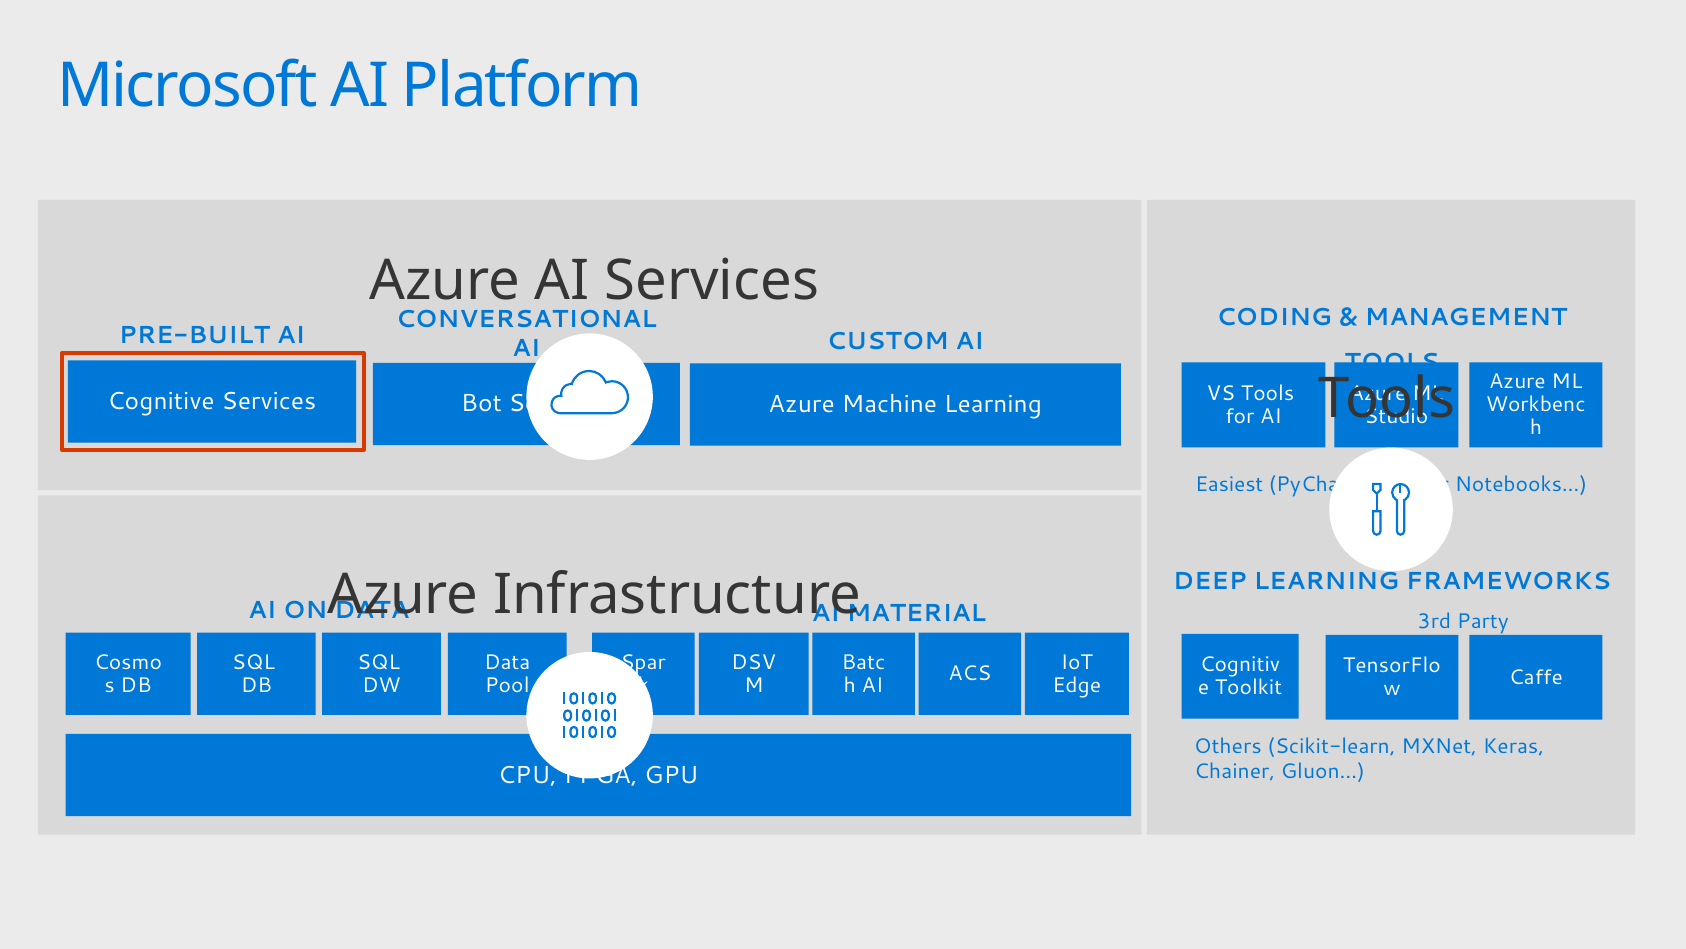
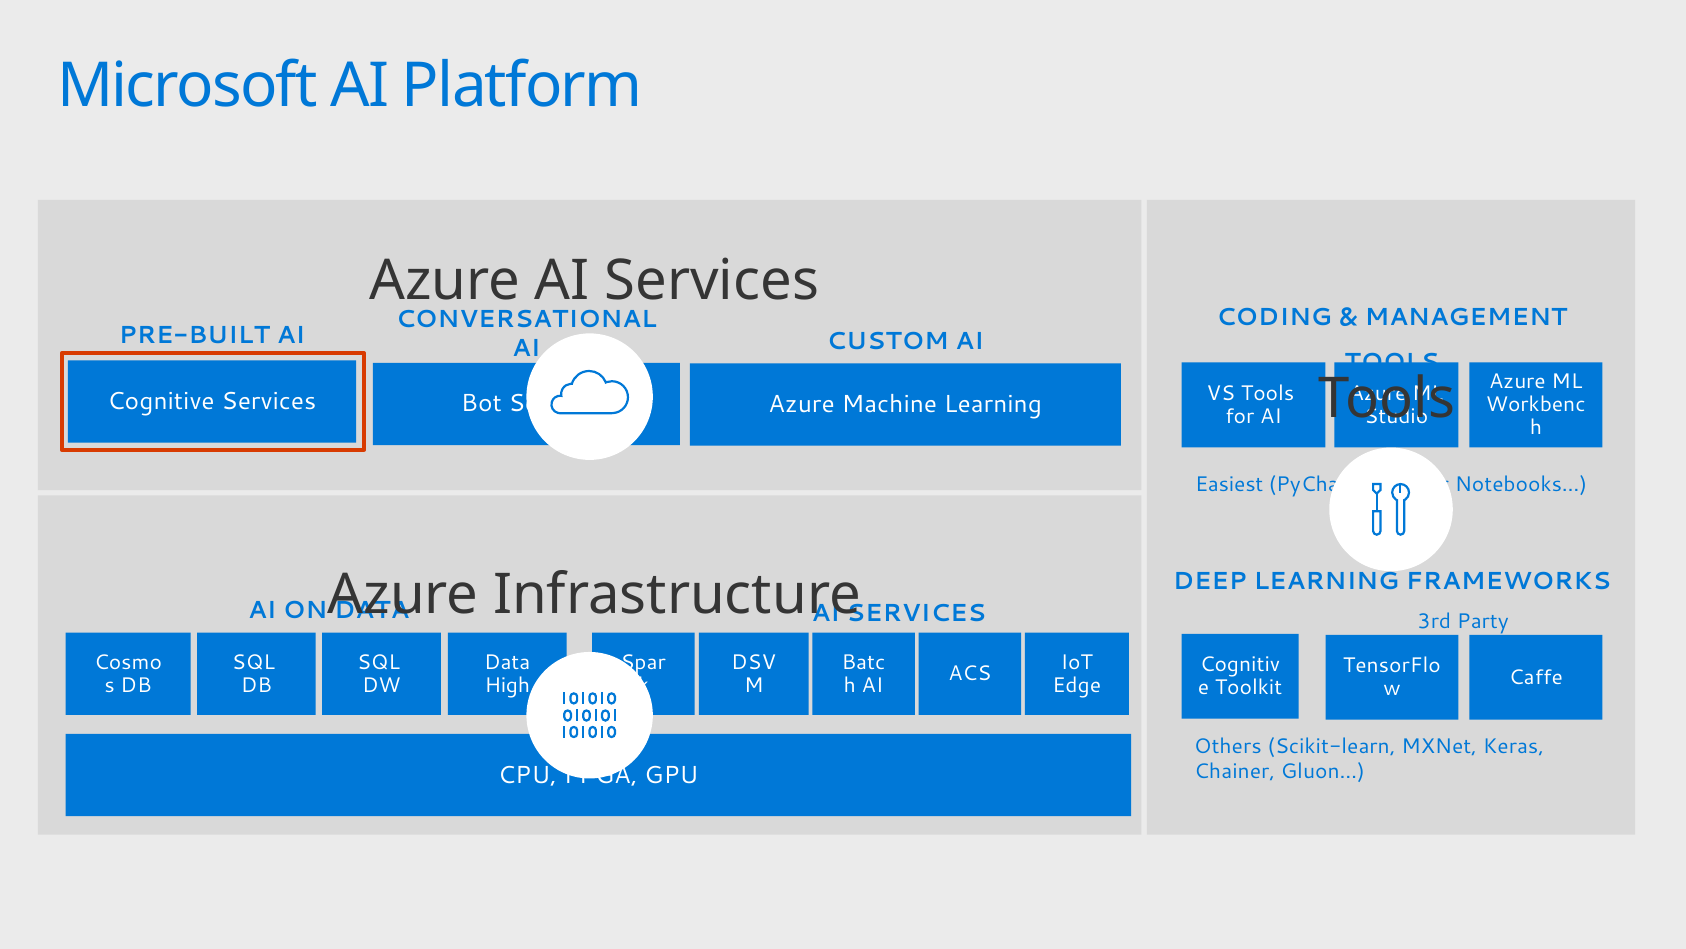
MATERIAL: MATERIAL -> SERVICES (916, 613)
Pool: Pool -> High (507, 685)
